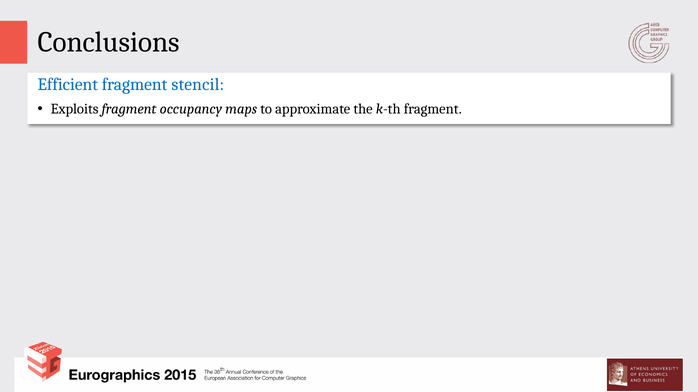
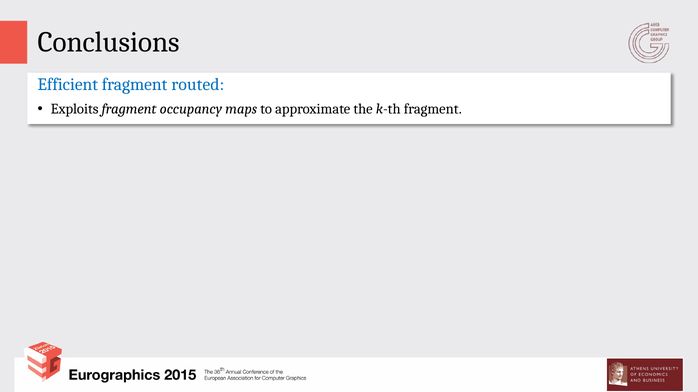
stencil: stencil -> routed (198, 85)
